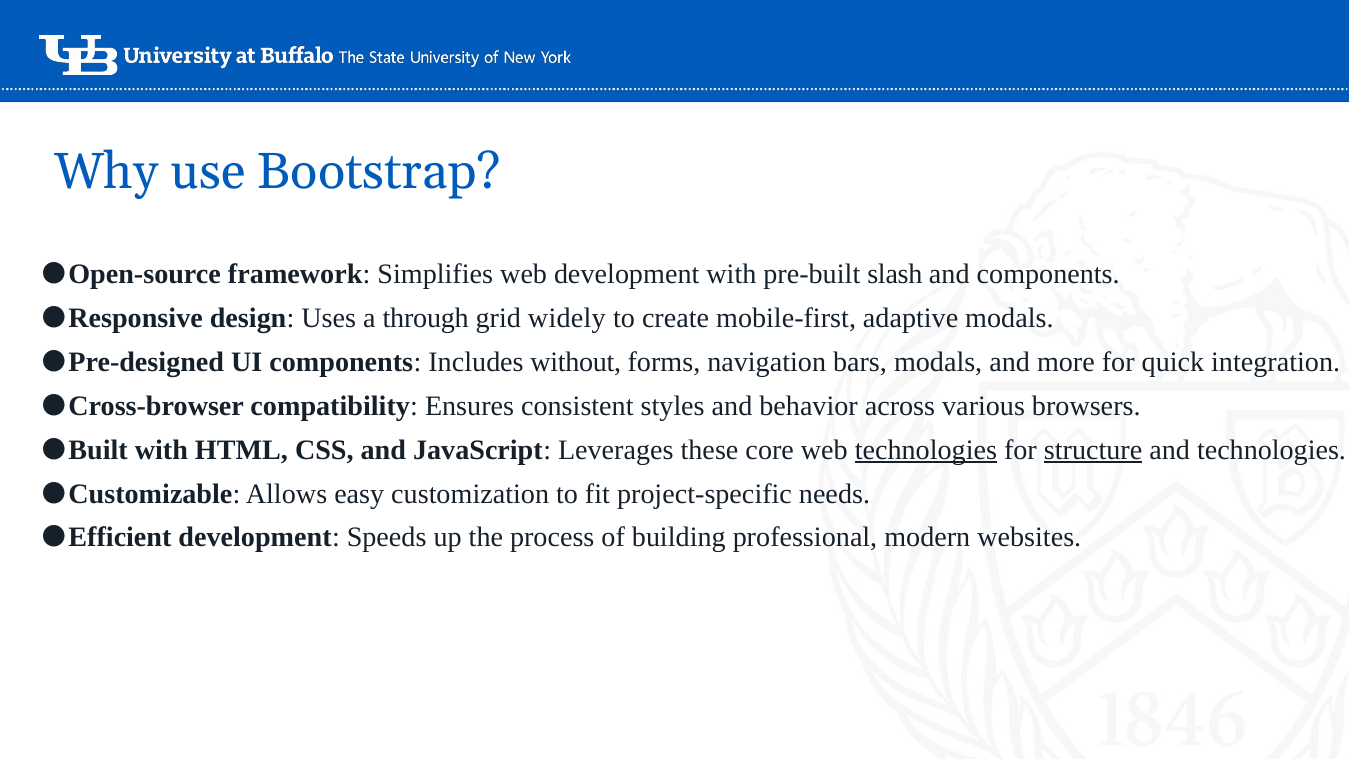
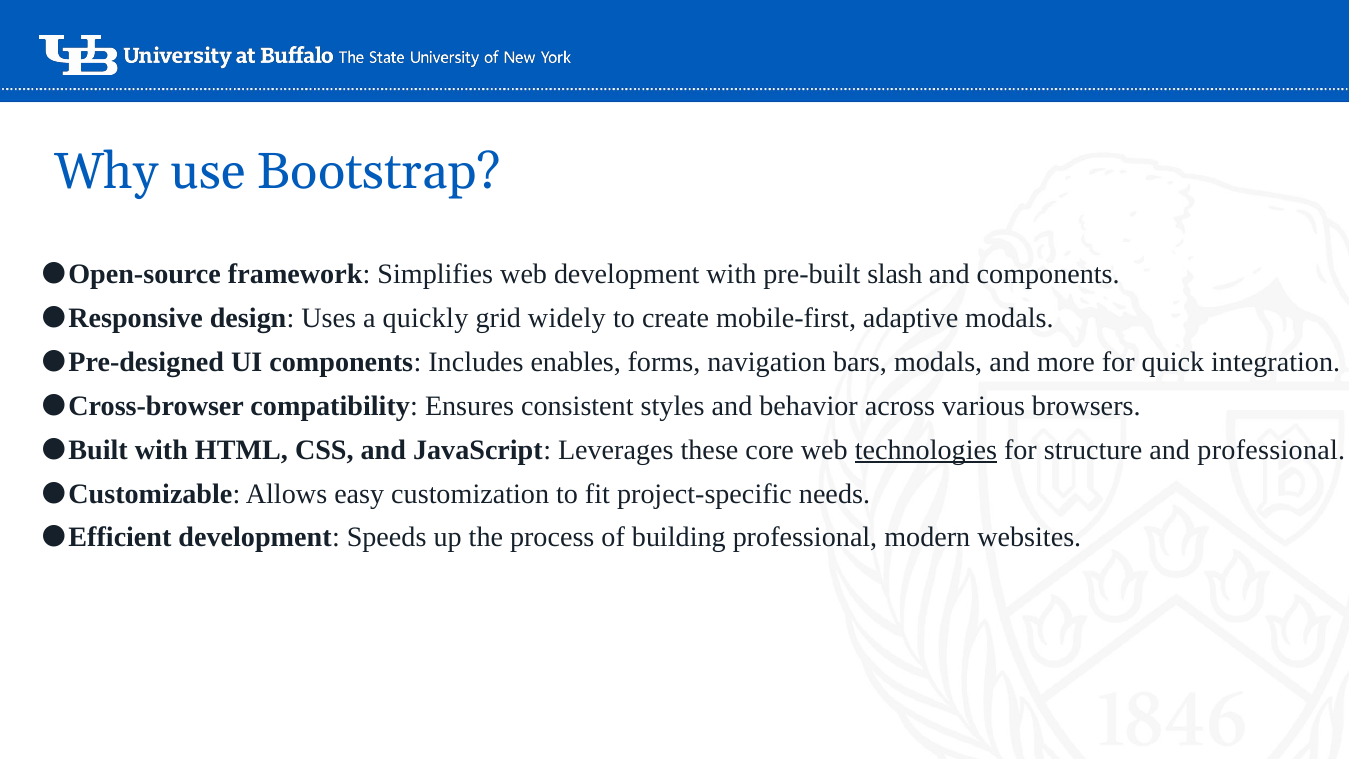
through: through -> quickly (425, 318)
without: without -> enables (576, 362)
structure underline: present -> none (1093, 450)
and technologies: technologies -> professional (1271, 450)
